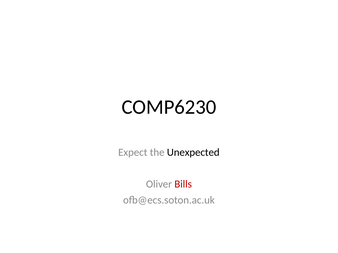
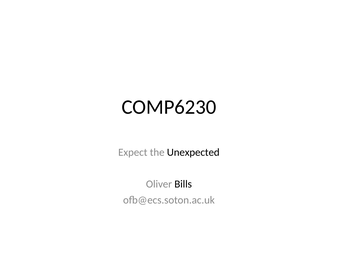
Bills colour: red -> black (183, 184)
